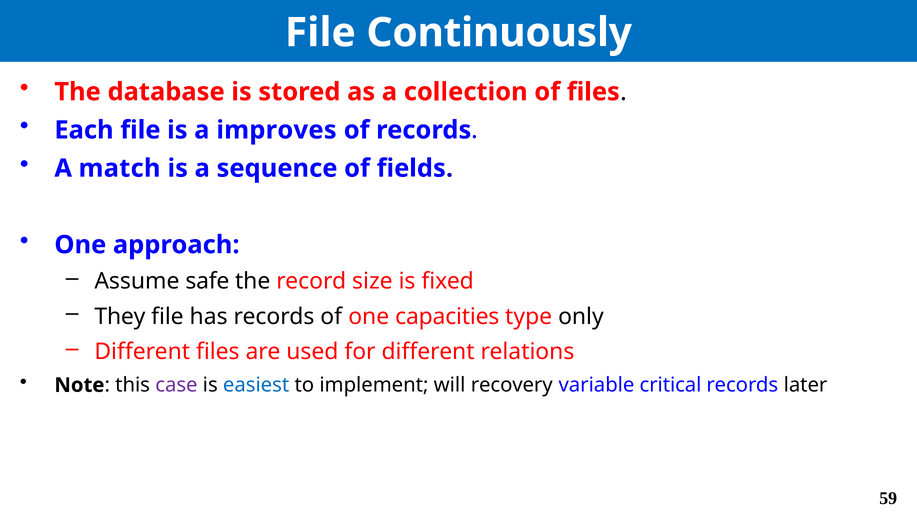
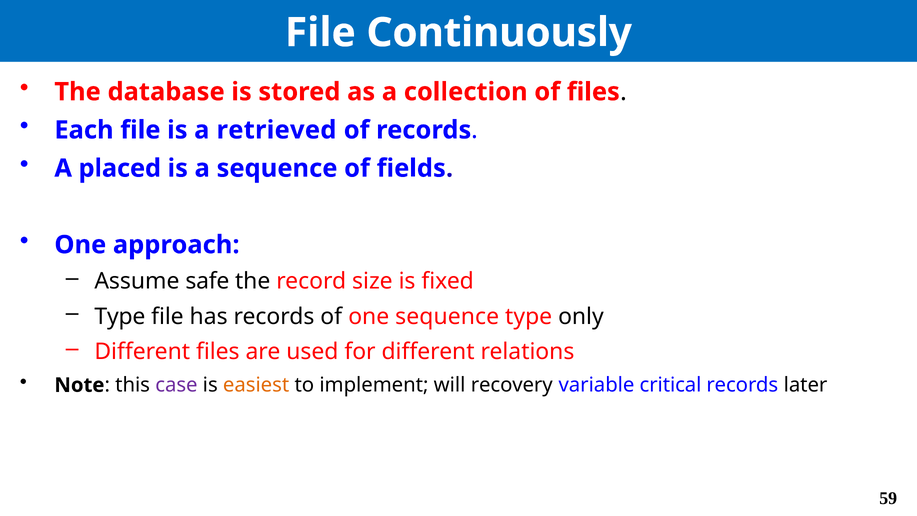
improves: improves -> retrieved (276, 130)
match: match -> placed (120, 168)
They: They -> Type (120, 316)
one capacities: capacities -> sequence (447, 316)
easiest colour: blue -> orange (256, 385)
